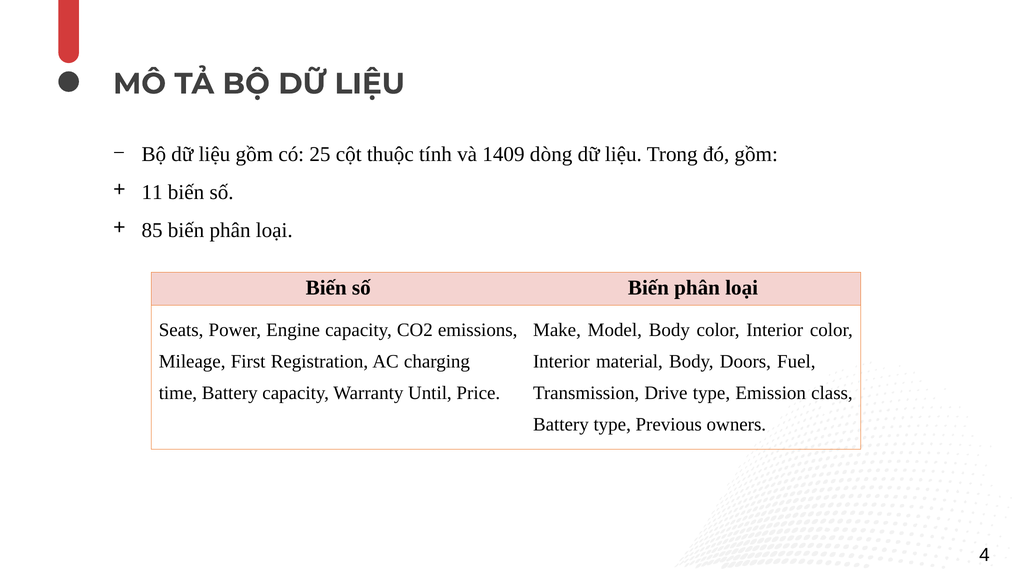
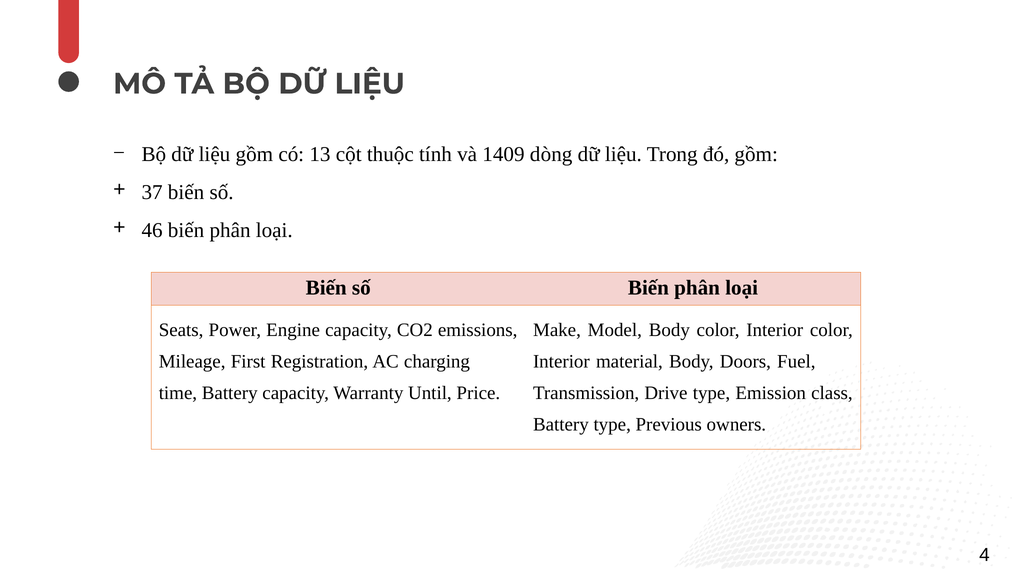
25: 25 -> 13 (320, 154)
11: 11 -> 37 (152, 192)
85: 85 -> 46 (152, 230)
